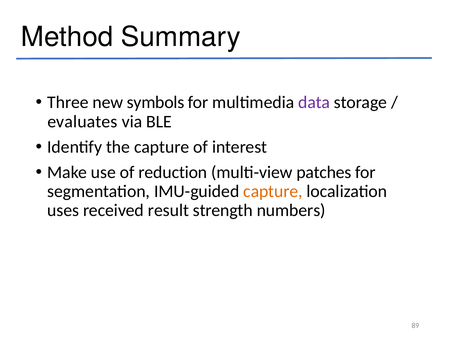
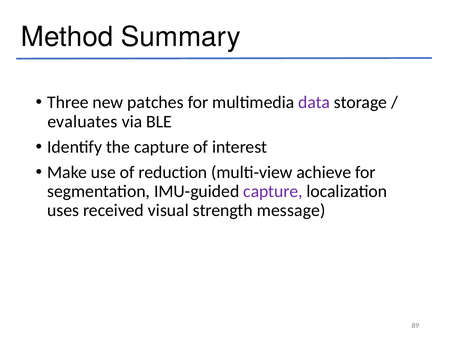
symbols: symbols -> patches (155, 103)
patches: patches -> achieve (324, 172)
capture colour: orange -> purple (273, 191)
result: result -> visual (168, 211)
numbers: numbers -> message (291, 211)
